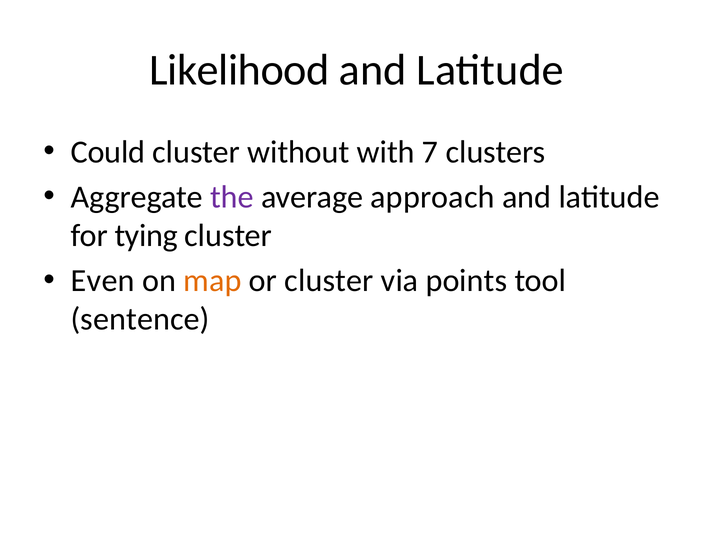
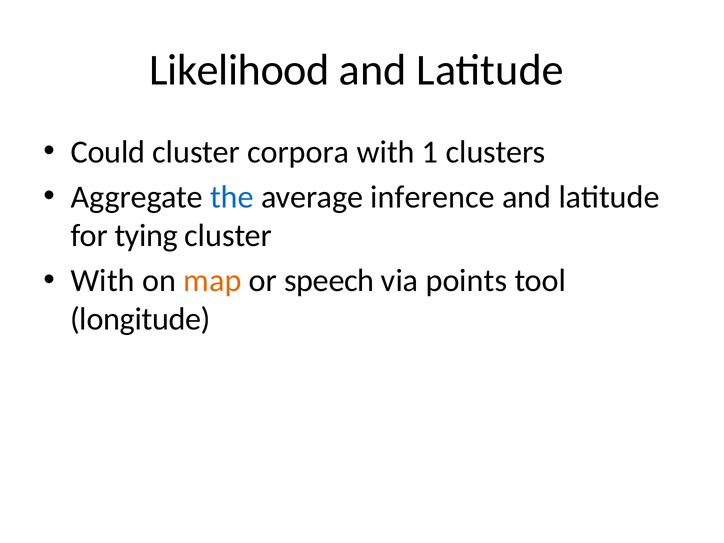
without: without -> corpora (298, 152)
7: 7 -> 1 (430, 152)
the colour: purple -> blue (232, 197)
approach: approach -> inference (433, 197)
Even: Even -> With (103, 281)
or cluster: cluster -> speech (329, 281)
sentence: sentence -> longitude (140, 319)
